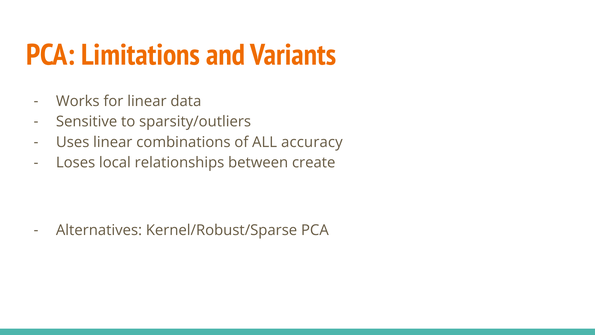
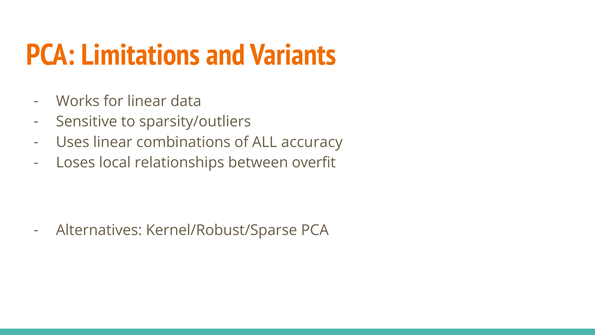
create: create -> overfit (314, 163)
